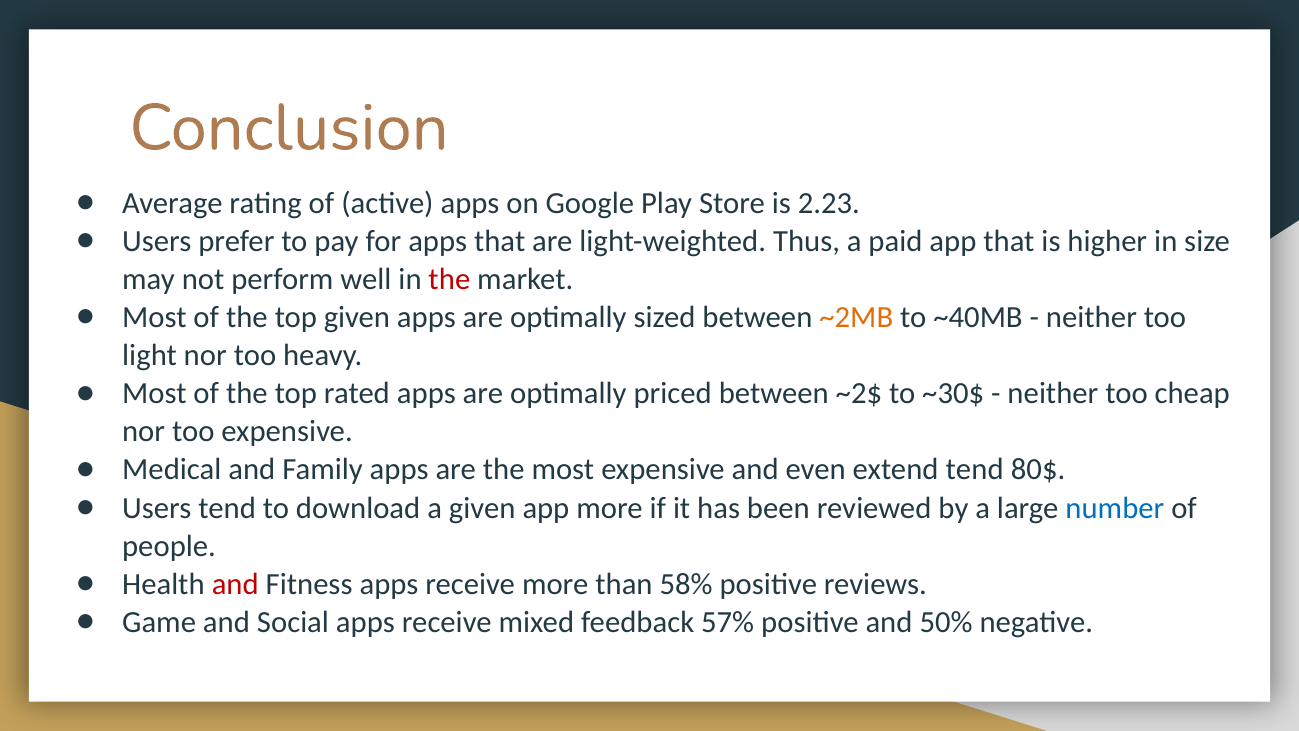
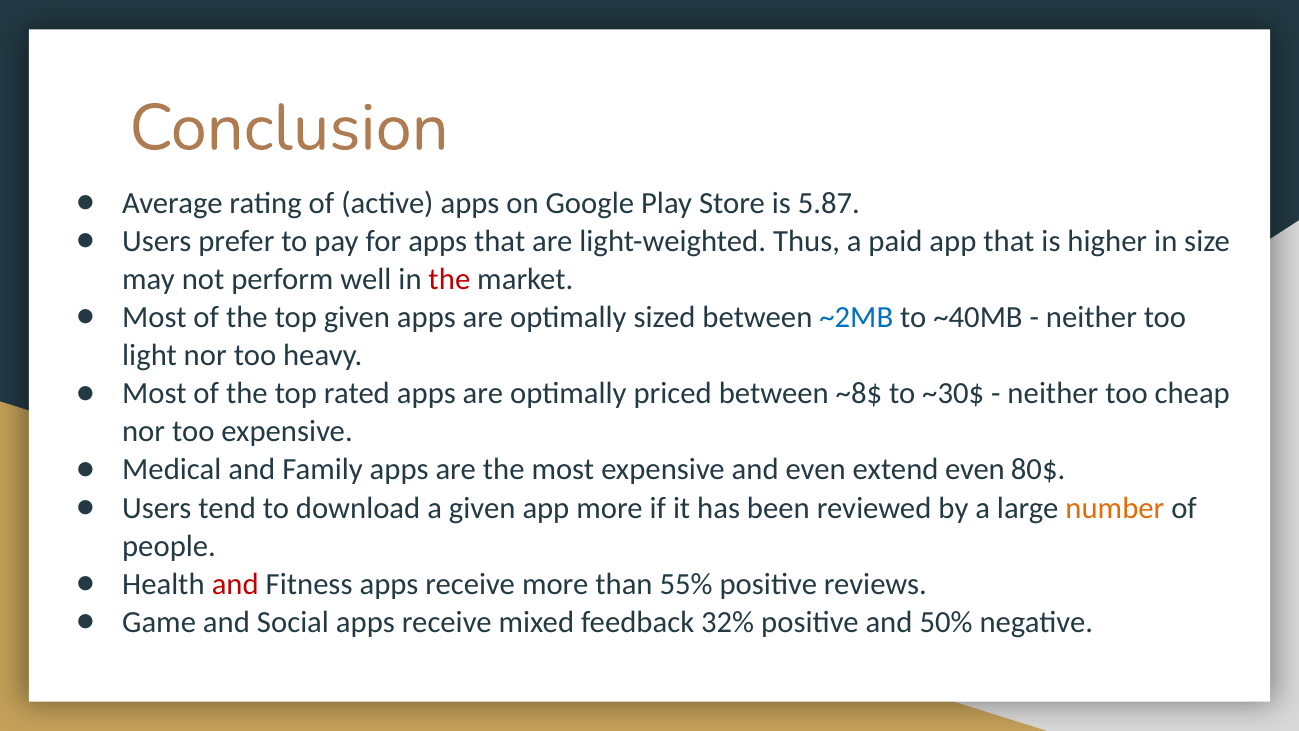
2.23: 2.23 -> 5.87 (829, 203)
~2MB colour: orange -> blue (856, 317)
~2$: ~2$ -> ~8$ (859, 393)
extend tend: tend -> even (975, 470)
number colour: blue -> orange (1115, 508)
58%: 58% -> 55% (686, 584)
57%: 57% -> 32% (728, 622)
